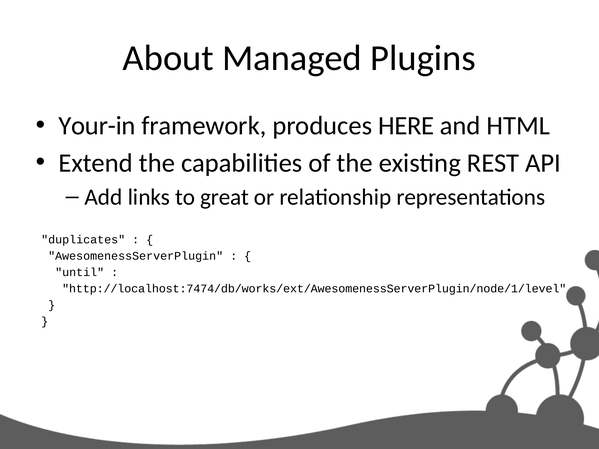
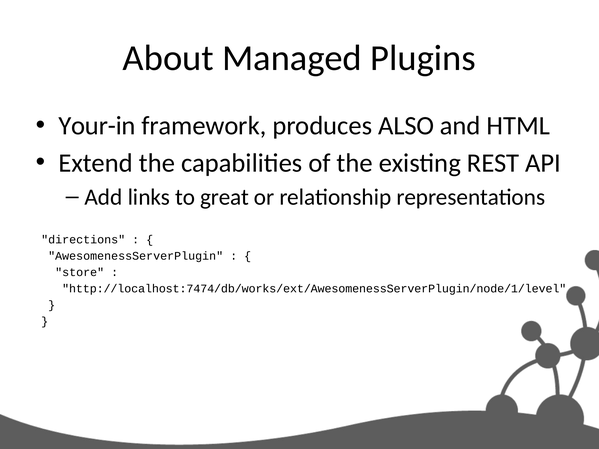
HERE: HERE -> ALSO (406, 126)
duplicates: duplicates -> directions (83, 240)
until: until -> store (80, 273)
